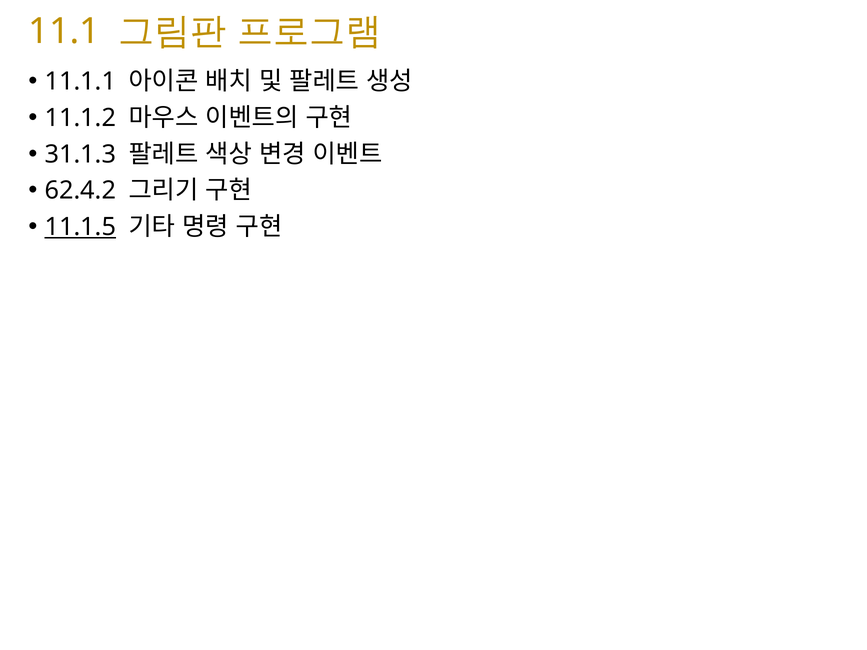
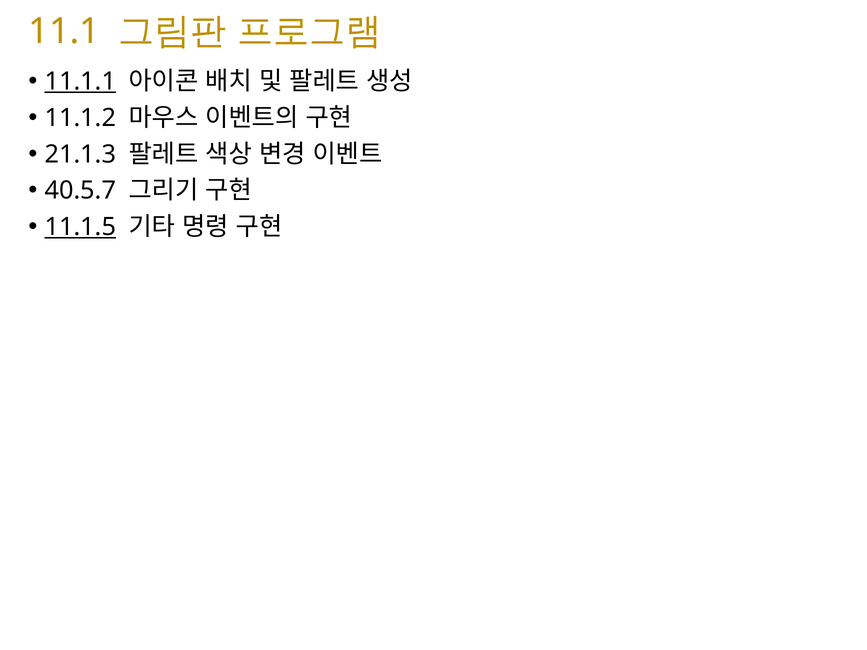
11.1.1 underline: none -> present (80, 82)
31.1.3: 31.1.3 -> 21.1.3 (80, 154)
62.4.2: 62.4.2 -> 40.5.7 (80, 191)
